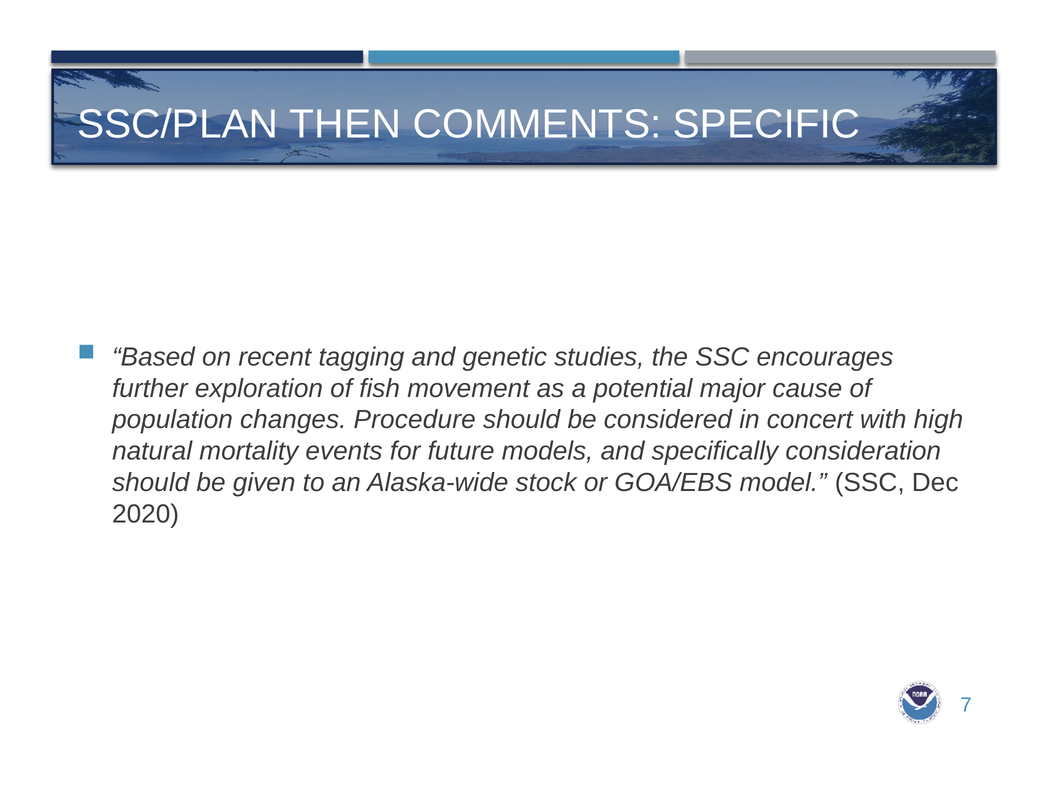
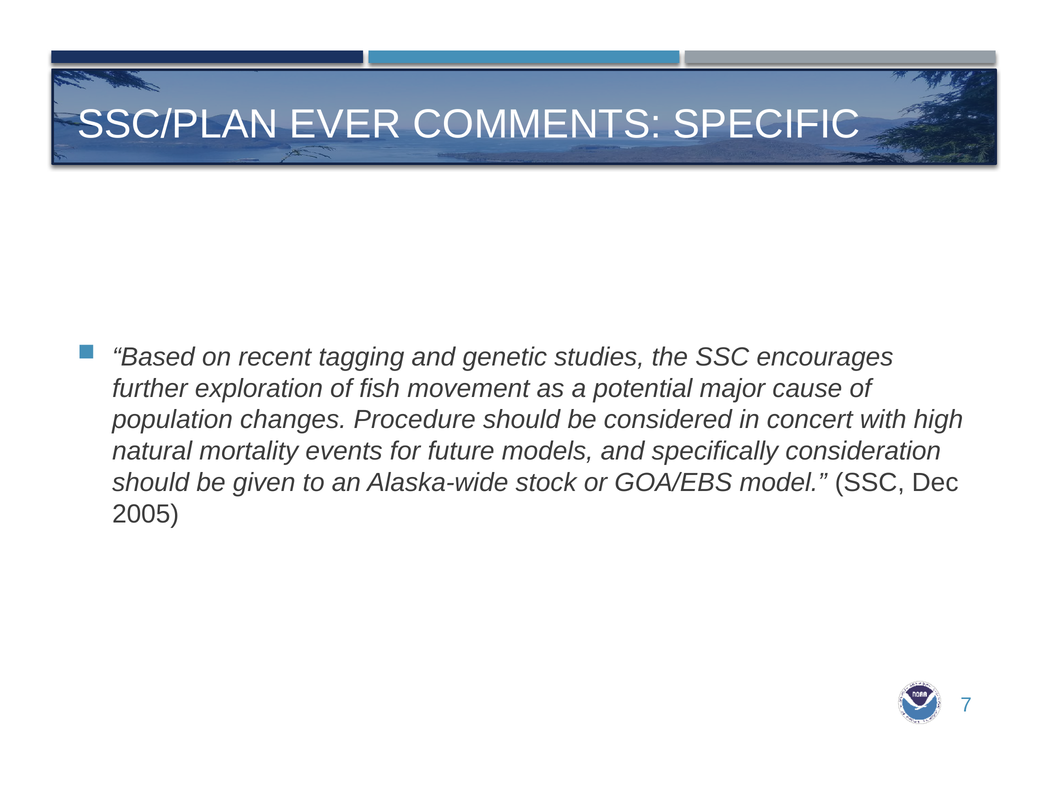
THEN: THEN -> EVER (345, 124)
2020: 2020 -> 2005 (146, 514)
